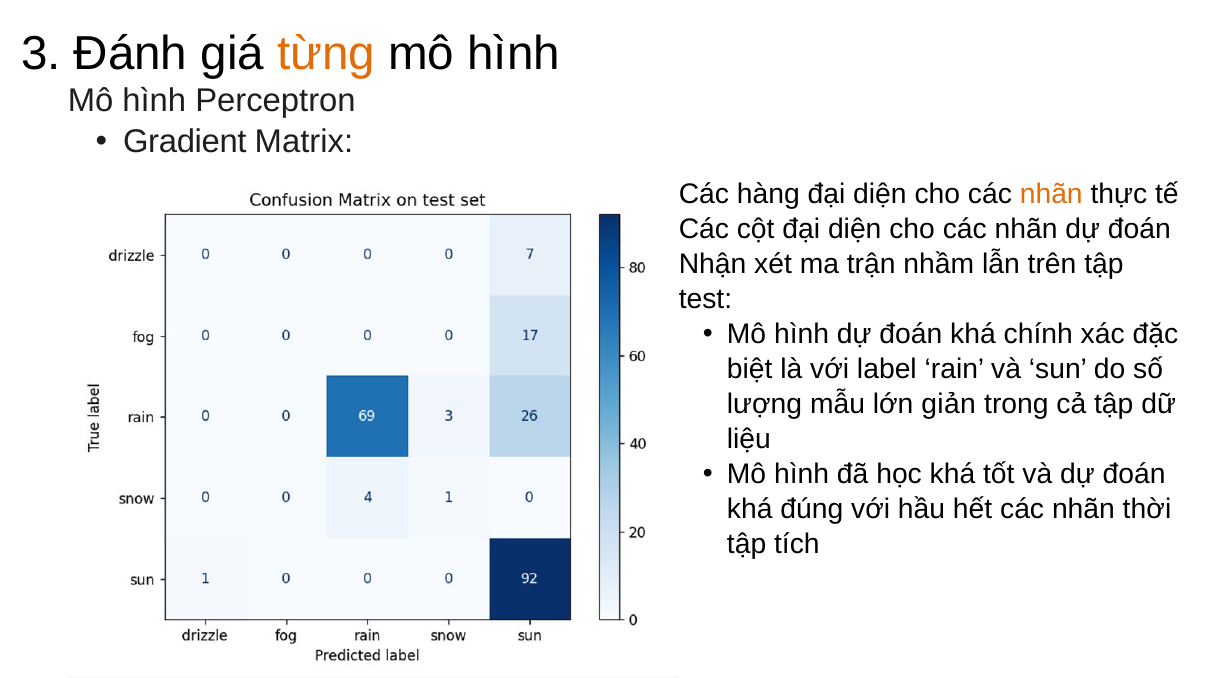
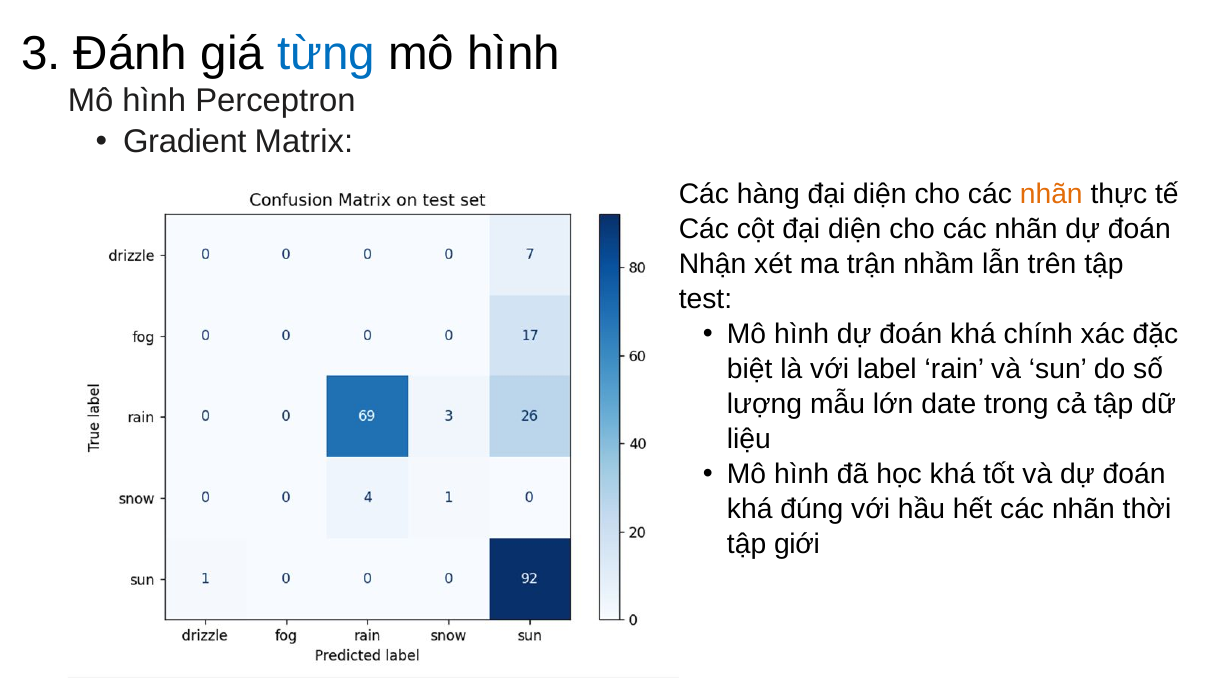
từng colour: orange -> blue (326, 54)
giản: giản -> date (949, 404)
tích: tích -> giới (797, 544)
